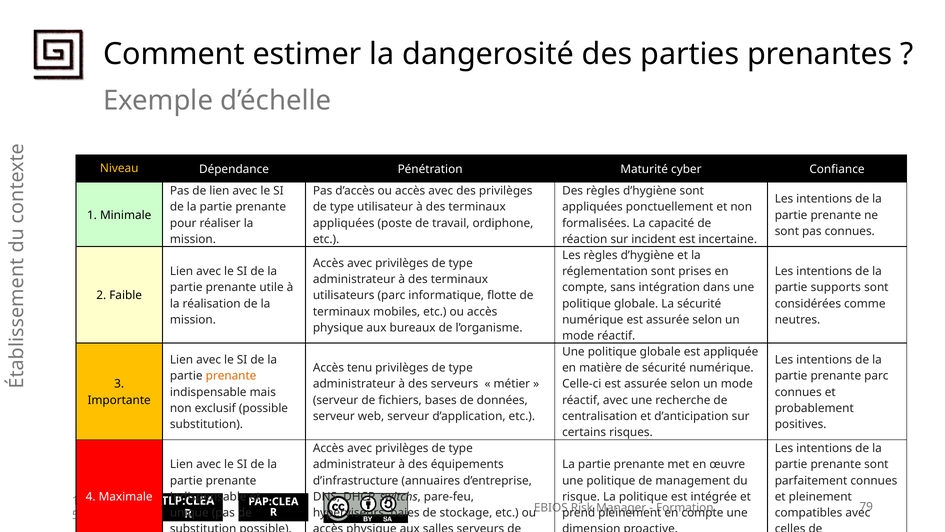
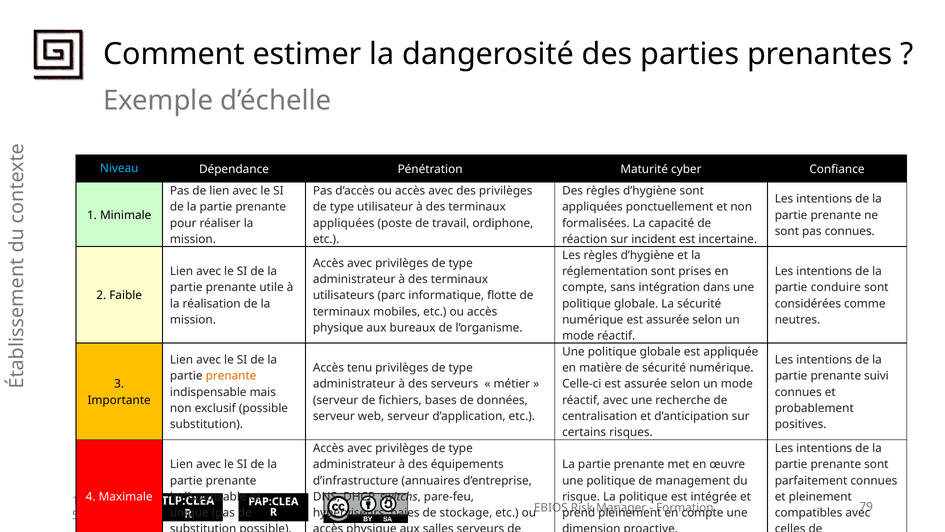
Niveau colour: yellow -> light blue (119, 168)
supports: supports -> conduire (836, 287)
prenante parc: parc -> suivi (876, 376)
